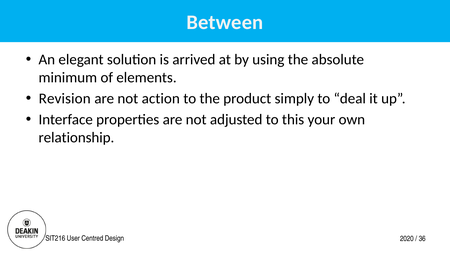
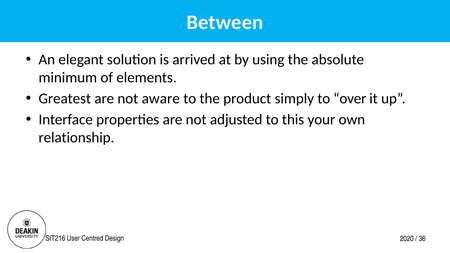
Revision: Revision -> Greatest (65, 99)
action: action -> aware (161, 99)
deal: deal -> over (350, 99)
